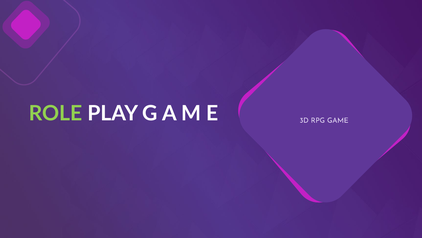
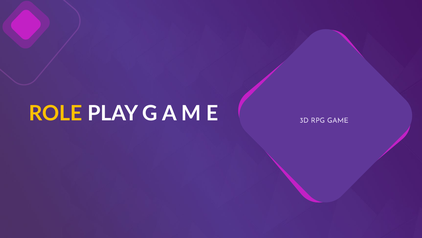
ROLE colour: light green -> yellow (56, 113)
